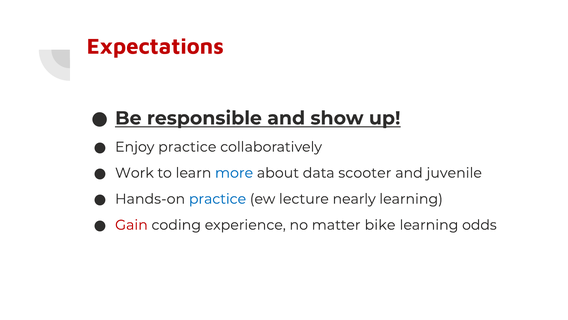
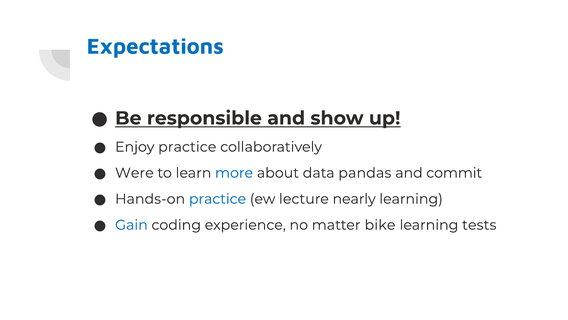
Expectations colour: red -> blue (155, 46)
Work: Work -> Were (134, 173)
scooter: scooter -> pandas (365, 173)
juvenile: juvenile -> commit (454, 173)
Gain colour: red -> blue (131, 225)
odds: odds -> tests (479, 225)
